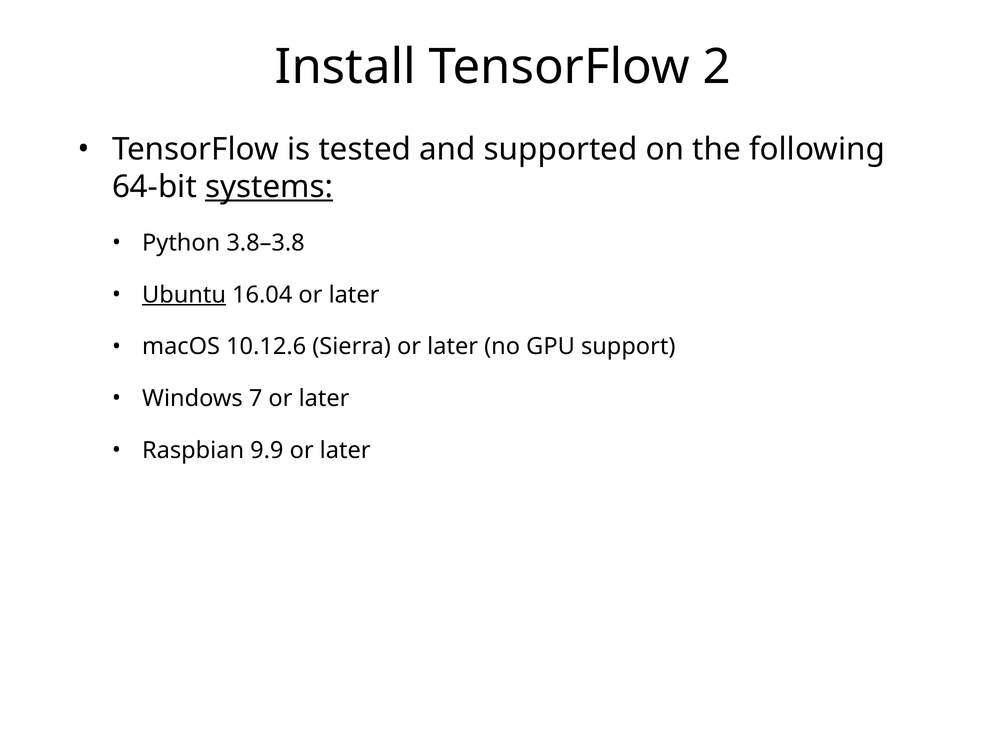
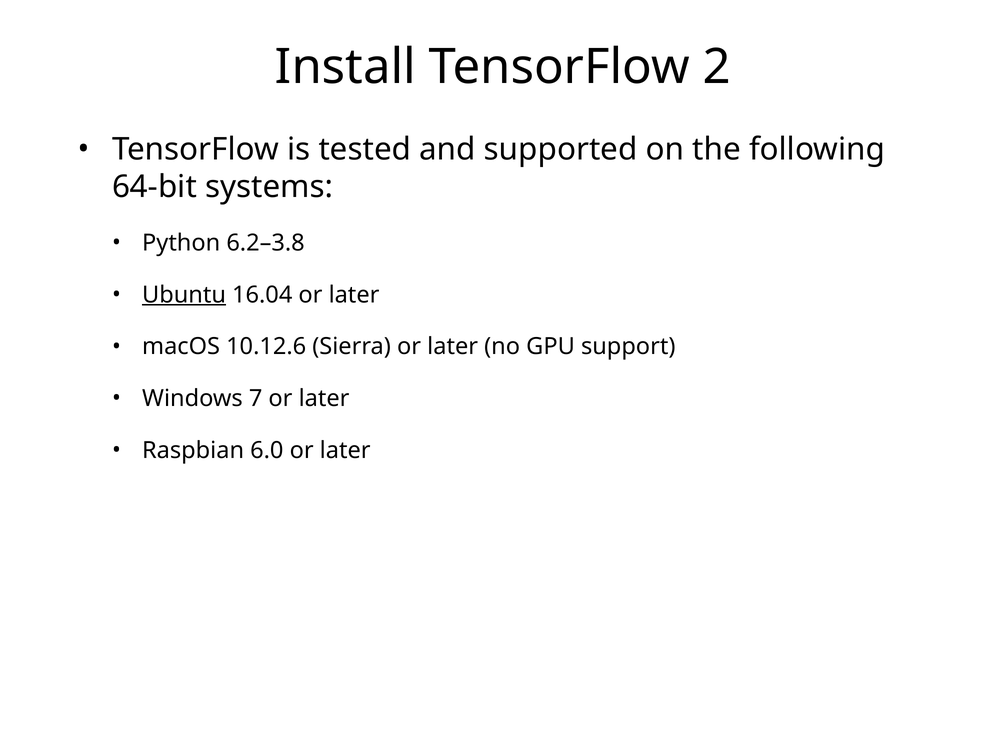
systems underline: present -> none (269, 187)
3.8–3.8: 3.8–3.8 -> 6.2–3.8 (266, 243)
9.9: 9.9 -> 6.0 (267, 451)
